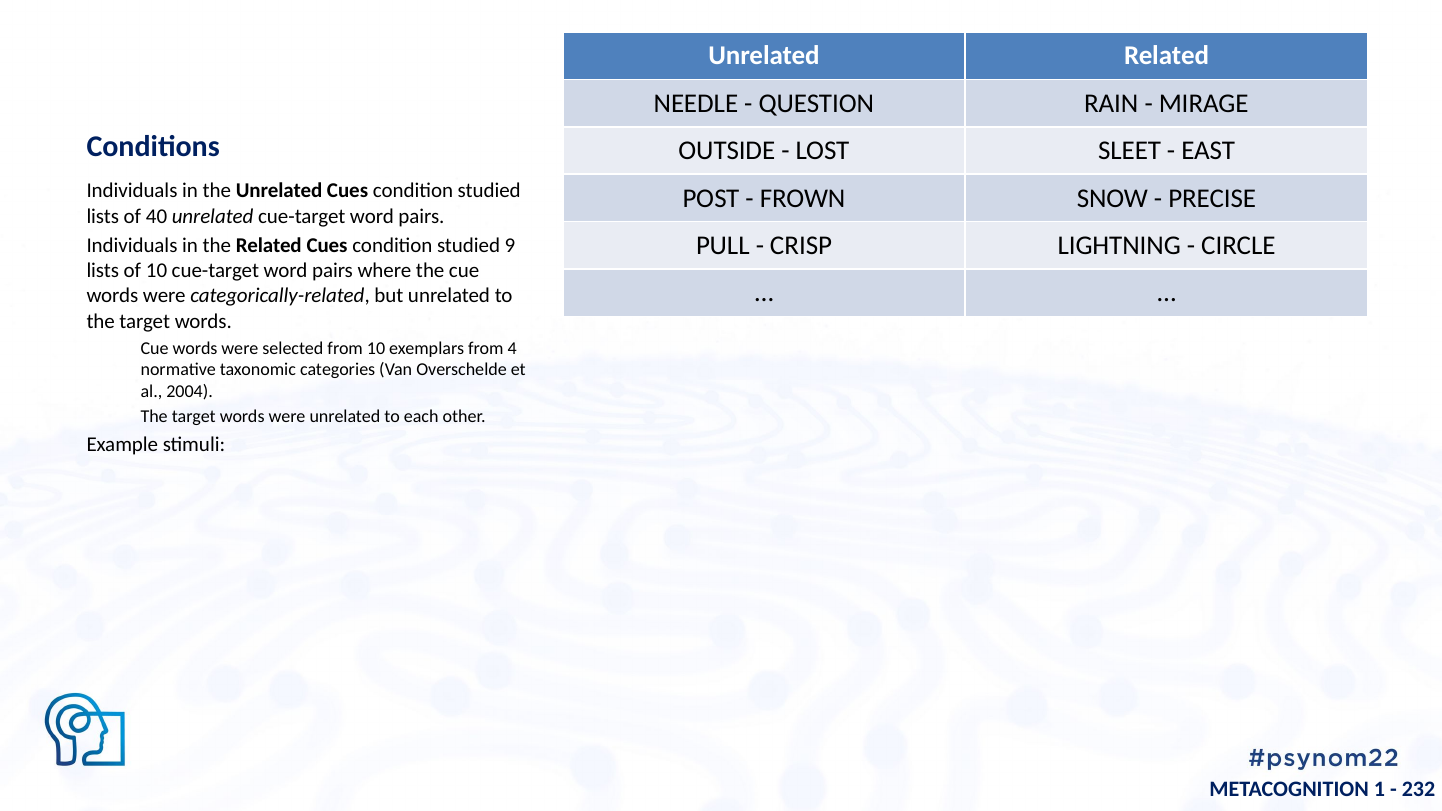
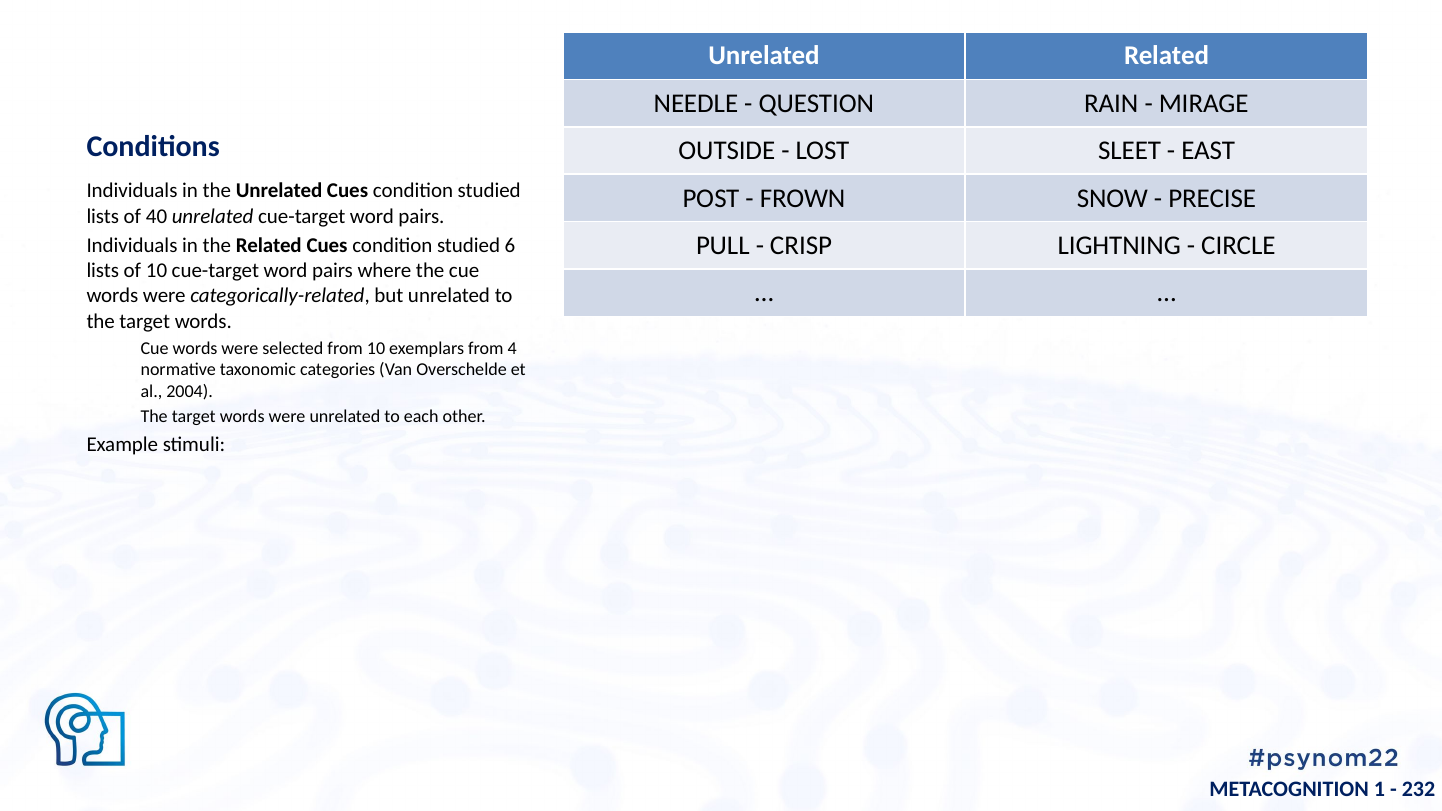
9: 9 -> 6 (510, 246)
